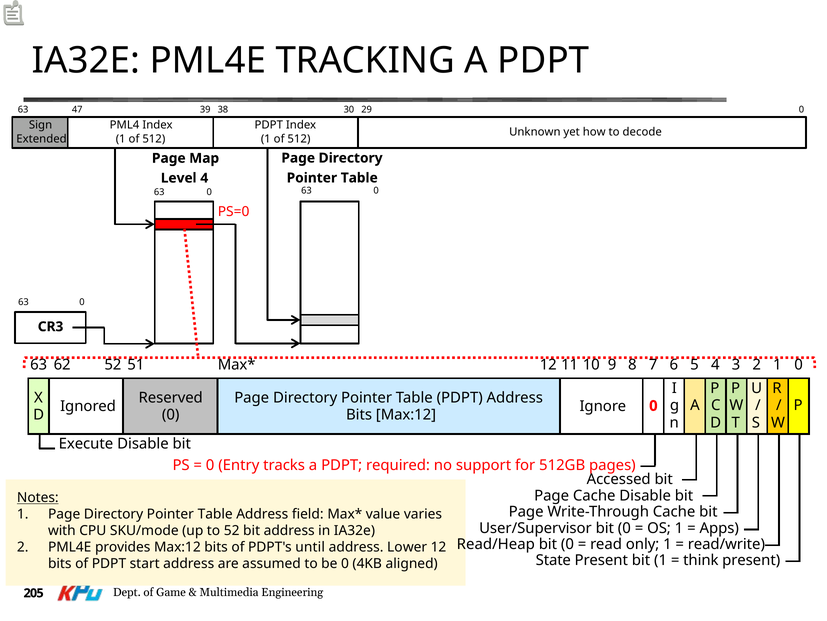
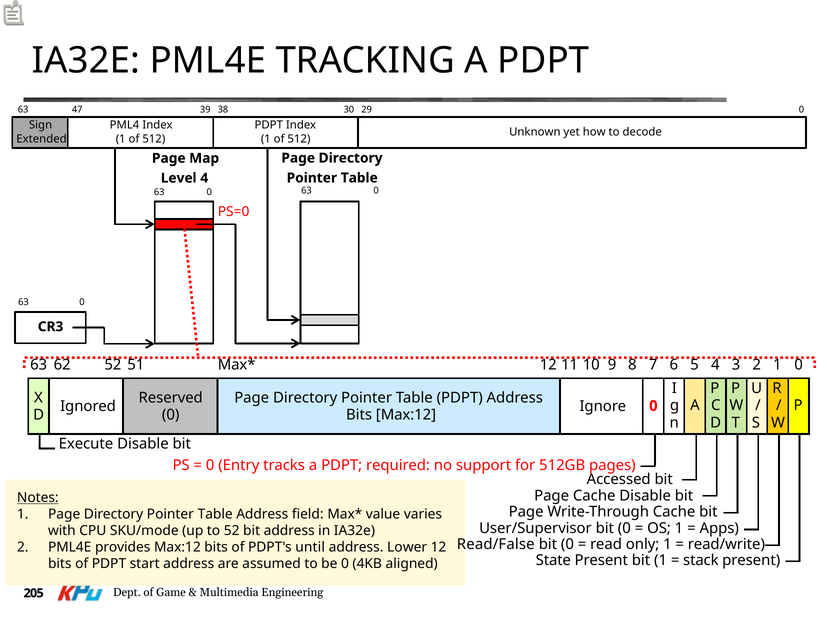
Read/Heap: Read/Heap -> Read/False (496, 544)
think: think -> stack (701, 560)
